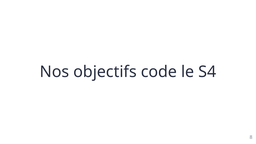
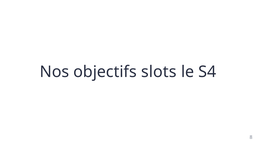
code: code -> slots (159, 72)
